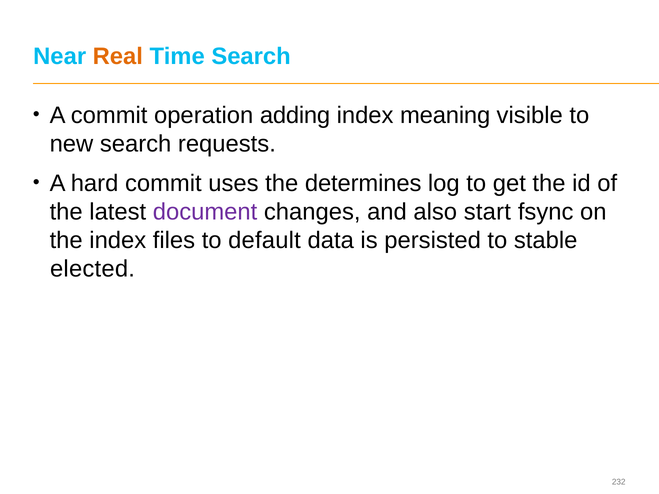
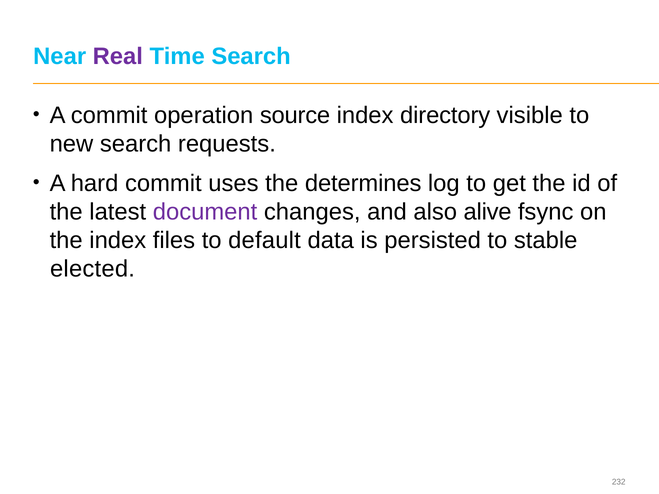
Real colour: orange -> purple (118, 56)
adding: adding -> source (295, 115)
meaning: meaning -> directory (445, 115)
start: start -> alive (488, 212)
